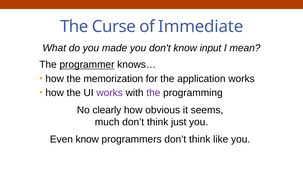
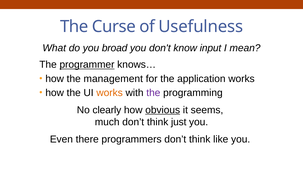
Immediate: Immediate -> Usefulness (201, 27)
made: made -> broad (115, 48)
memorization: memorization -> management (113, 79)
works colour: purple -> orange (110, 93)
obvious underline: none -> present (163, 110)
Even know: know -> there (87, 140)
